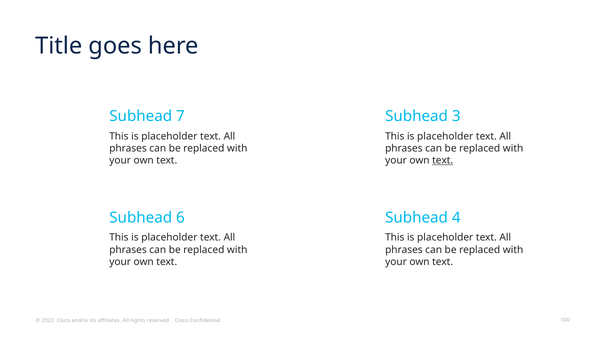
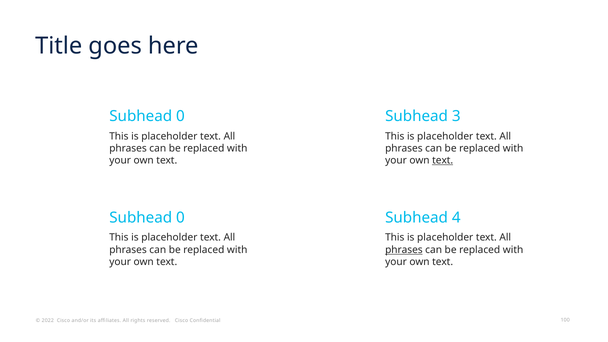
7: 7 -> 0 (180, 116)
6: 6 -> 0 (180, 218)
phrases underline: none -> present (404, 250)
